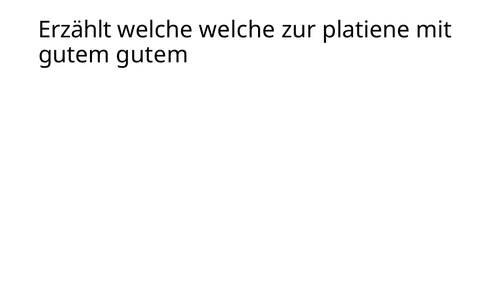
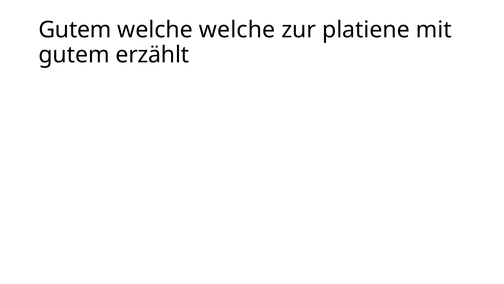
Erzählt: Erzählt -> Gutem (75, 30)
gutem gutem: gutem -> erzählt (152, 55)
